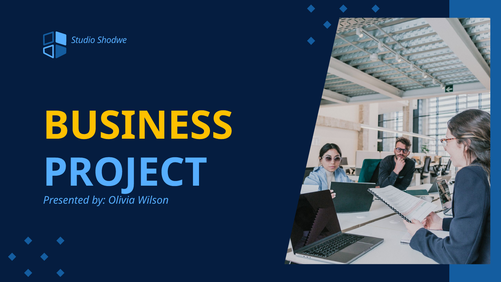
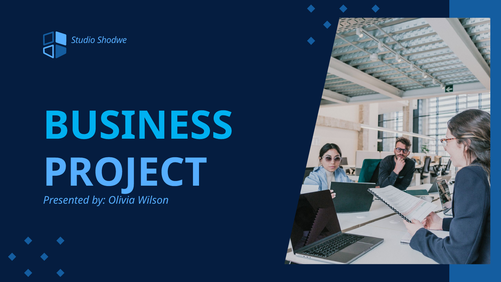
BUSINESS colour: yellow -> light blue (138, 126)
